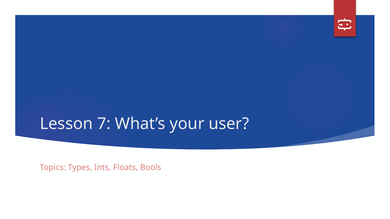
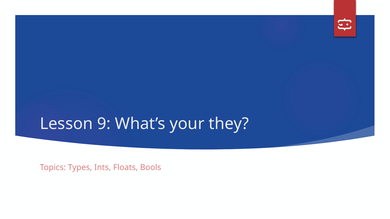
7: 7 -> 9 (104, 124)
user: user -> they (229, 124)
